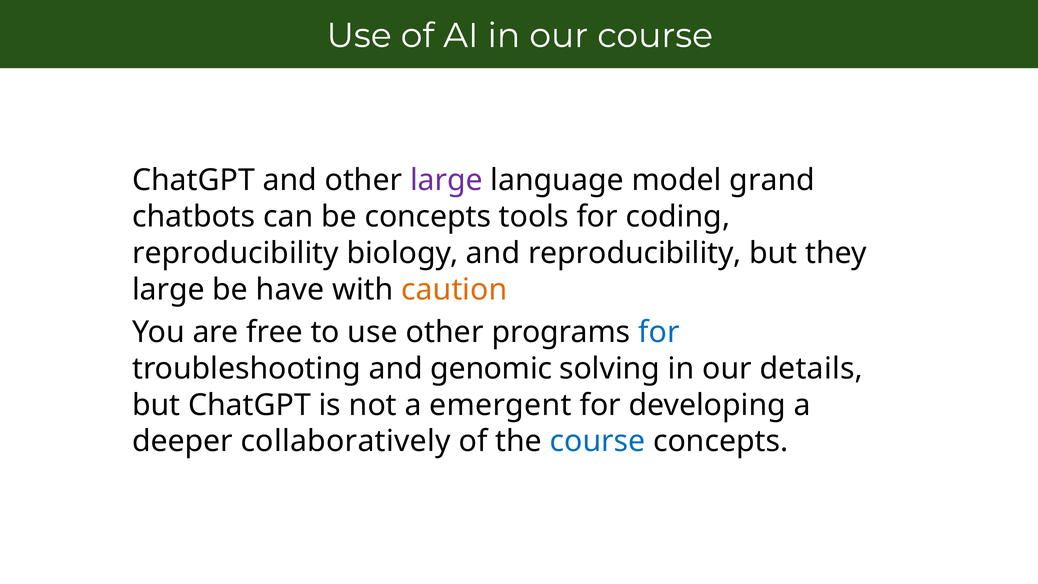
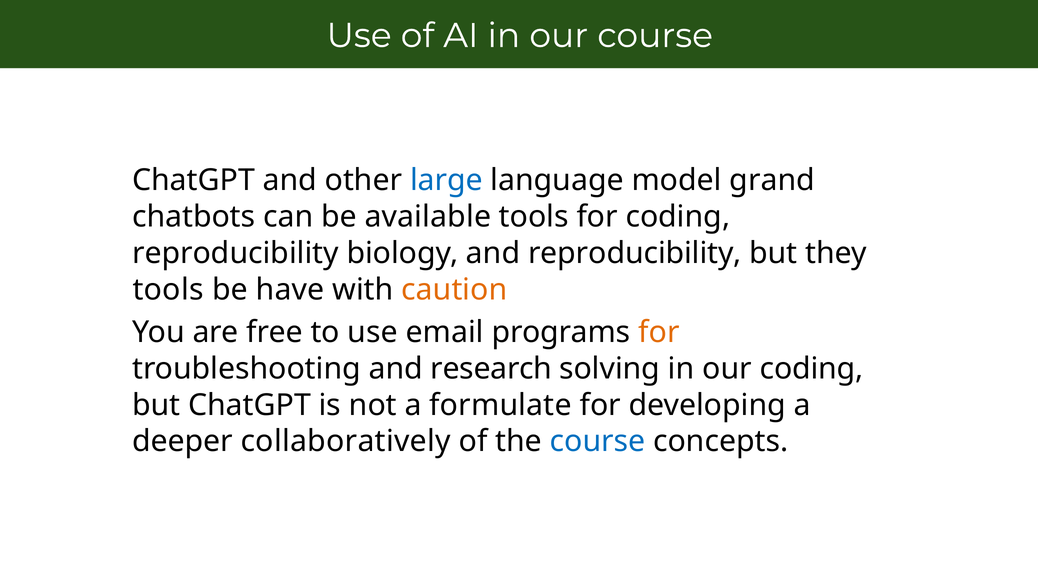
large colour: purple -> blue (446, 180)
be concepts: concepts -> available (428, 217)
large: large -> tools (168, 289)
use other: other -> email (445, 332)
for colour: blue -> orange (659, 332)
genomic: genomic -> research (491, 369)
our details: details -> coding (812, 369)
emergent: emergent -> formulate (500, 405)
